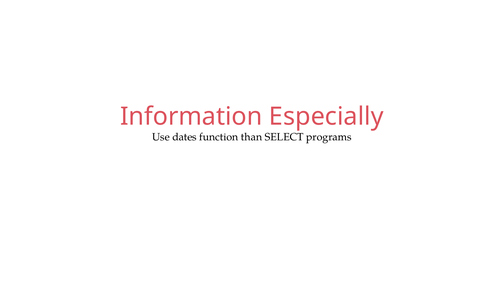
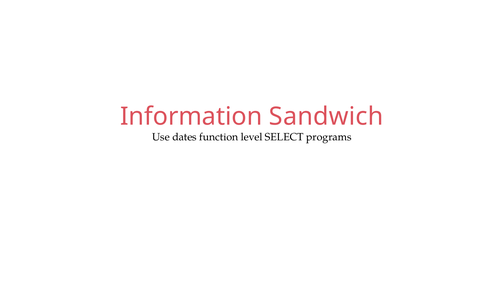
Especially: Especially -> Sandwich (326, 116)
than: than -> level (252, 137)
